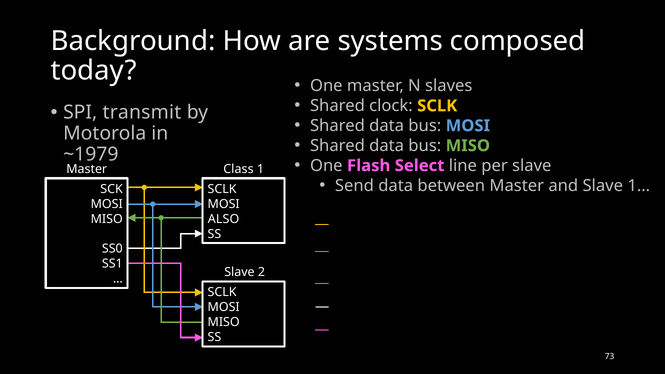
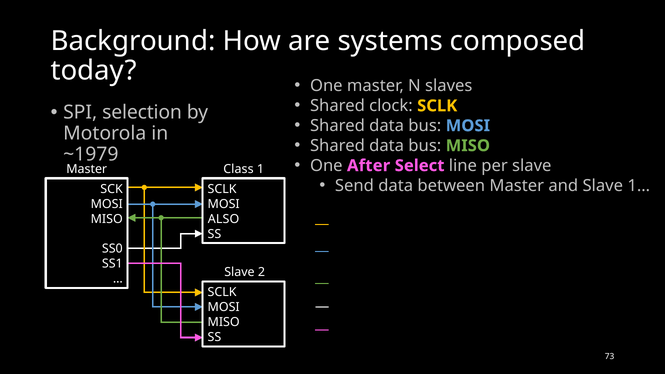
transmit: transmit -> selection (142, 112)
Flash: Flash -> After (369, 166)
